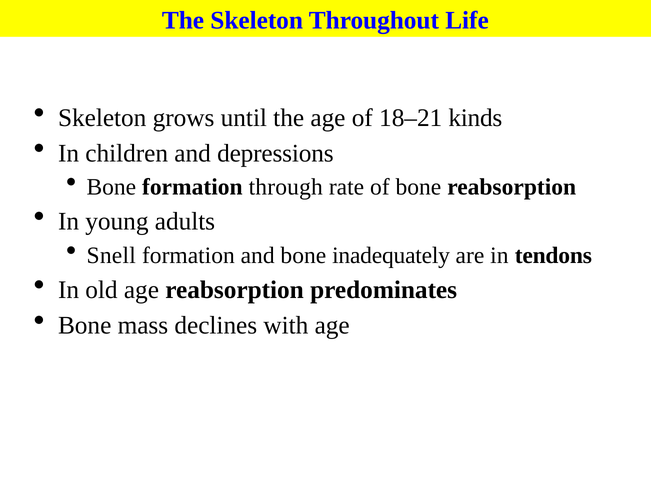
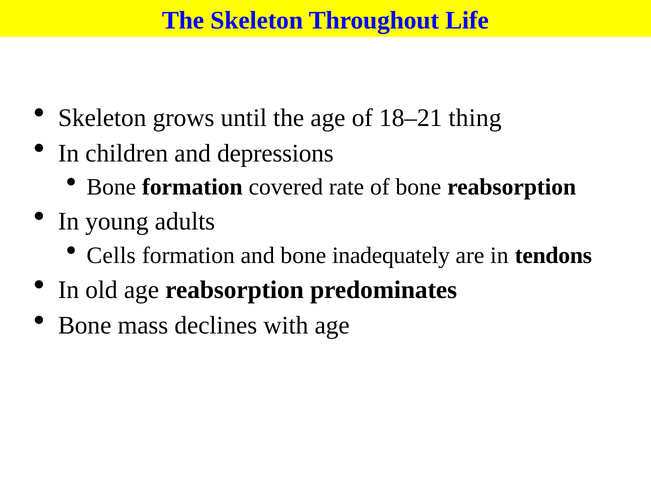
kinds: kinds -> thing (475, 118)
through: through -> covered (286, 187)
Snell: Snell -> Cells (111, 256)
